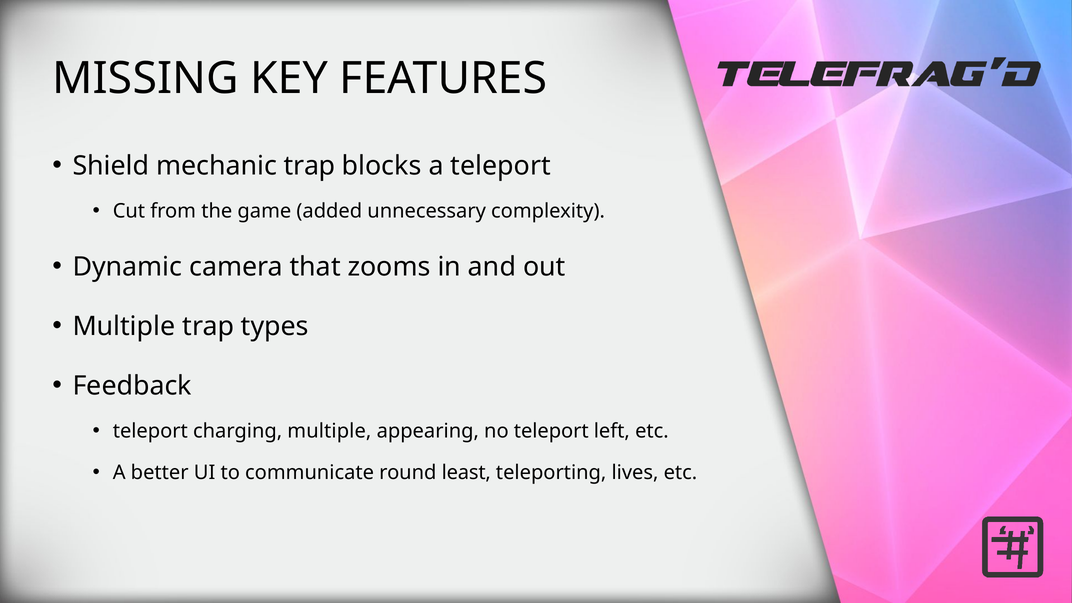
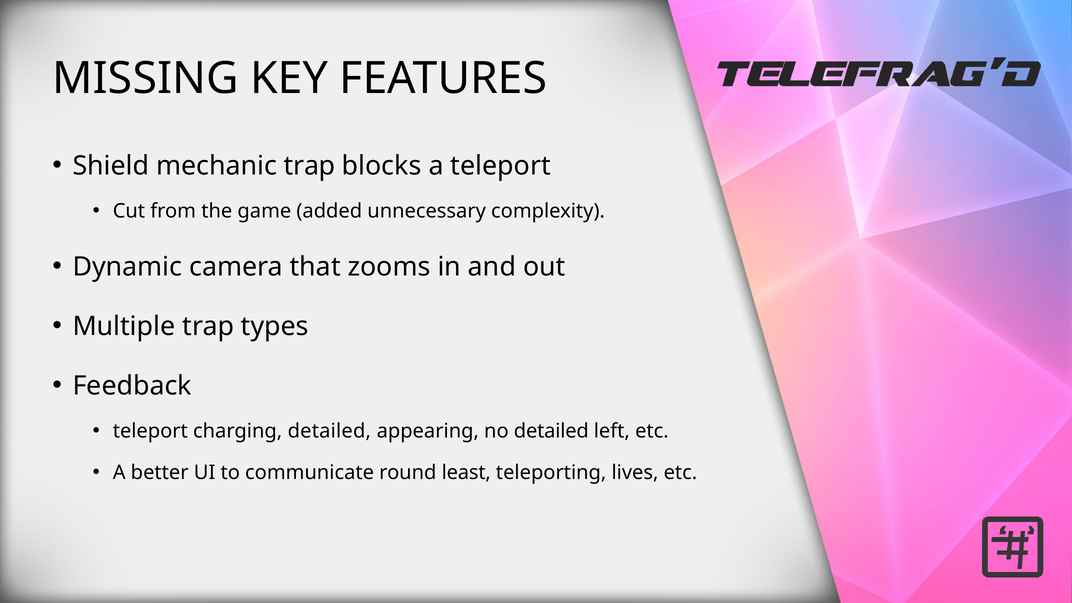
charging multiple: multiple -> detailed (329, 431)
no teleport: teleport -> detailed (551, 431)
